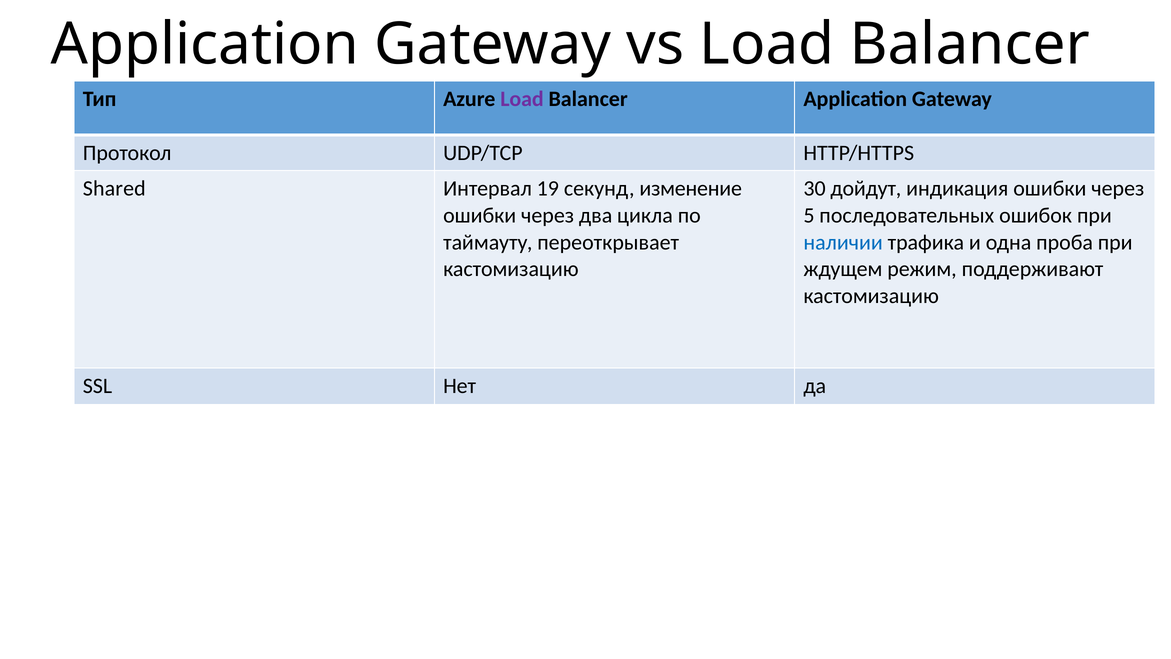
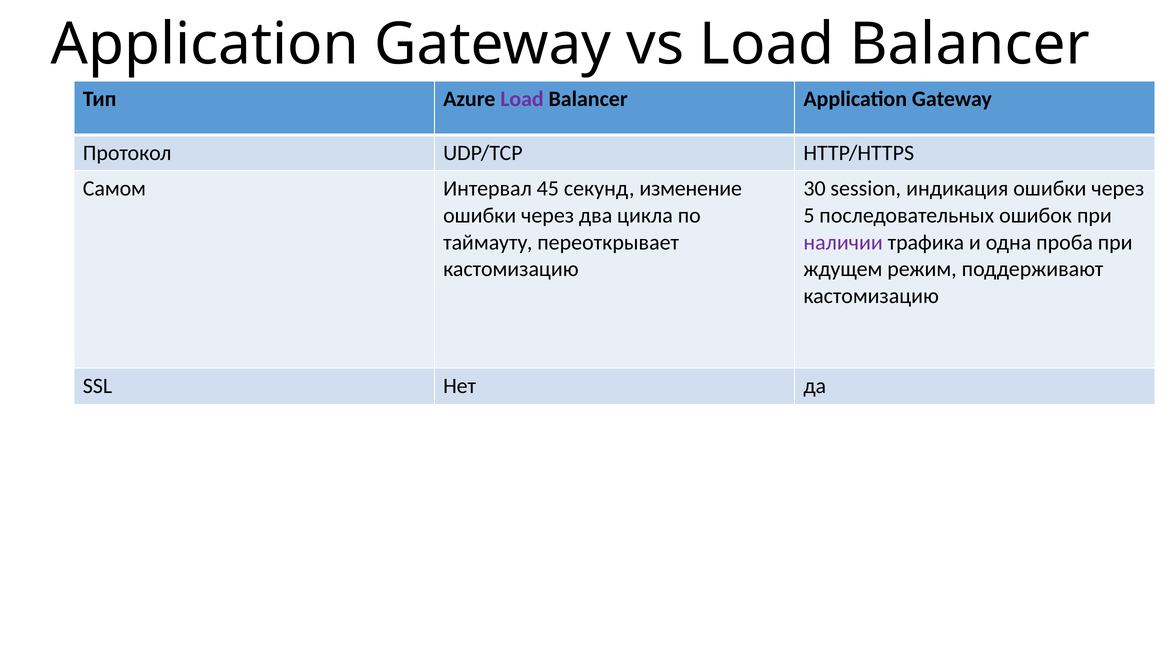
Shared: Shared -> Самом (114, 189)
19: 19 -> 45 (548, 189)
дойдут: дойдут -> session (866, 189)
наличии colour: blue -> purple (843, 242)
